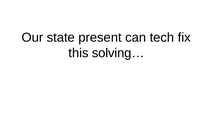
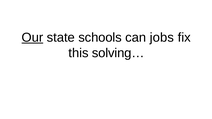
Our underline: none -> present (32, 38)
present: present -> schools (100, 38)
tech: tech -> jobs (162, 38)
